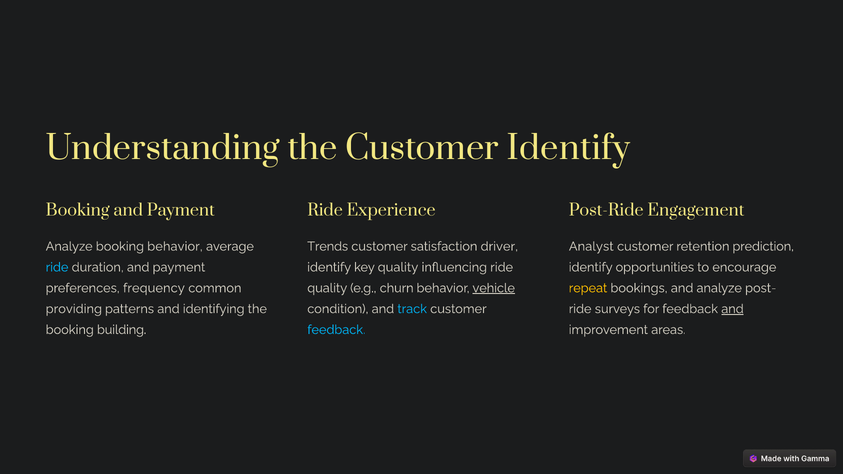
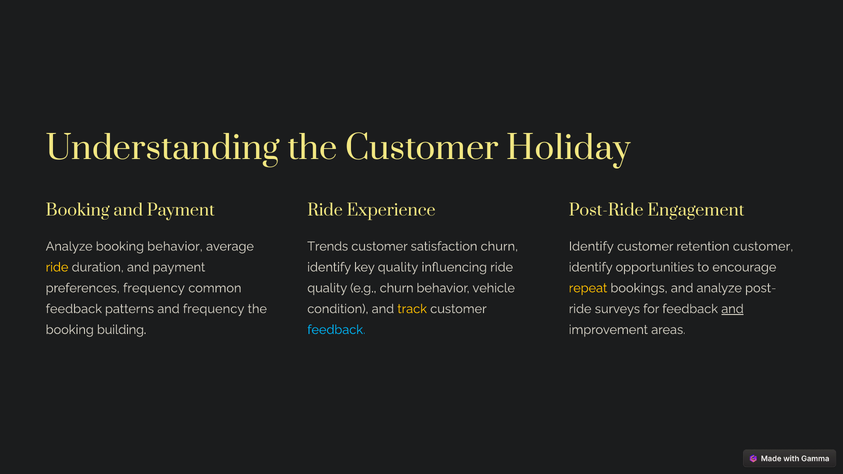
Customer Identify: Identify -> Holiday (569, 149)
satisfaction driver: driver -> churn (499, 246)
Analyst: Analyst -> Identify (591, 246)
retention prediction: prediction -> customer (763, 246)
ride colour: light blue -> yellow (57, 267)
vehicle underline: present -> none (494, 288)
providing: providing -> feedback (74, 309)
and identifying: identifying -> frequency (214, 309)
track colour: light blue -> yellow (412, 309)
